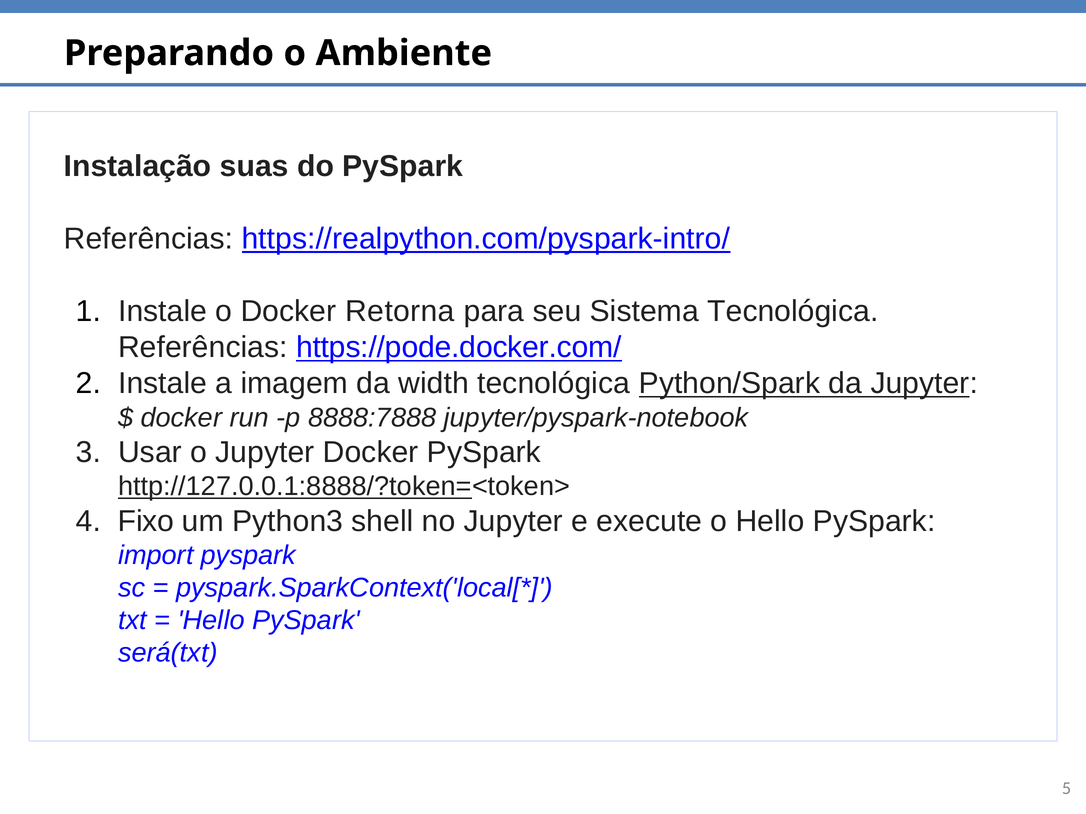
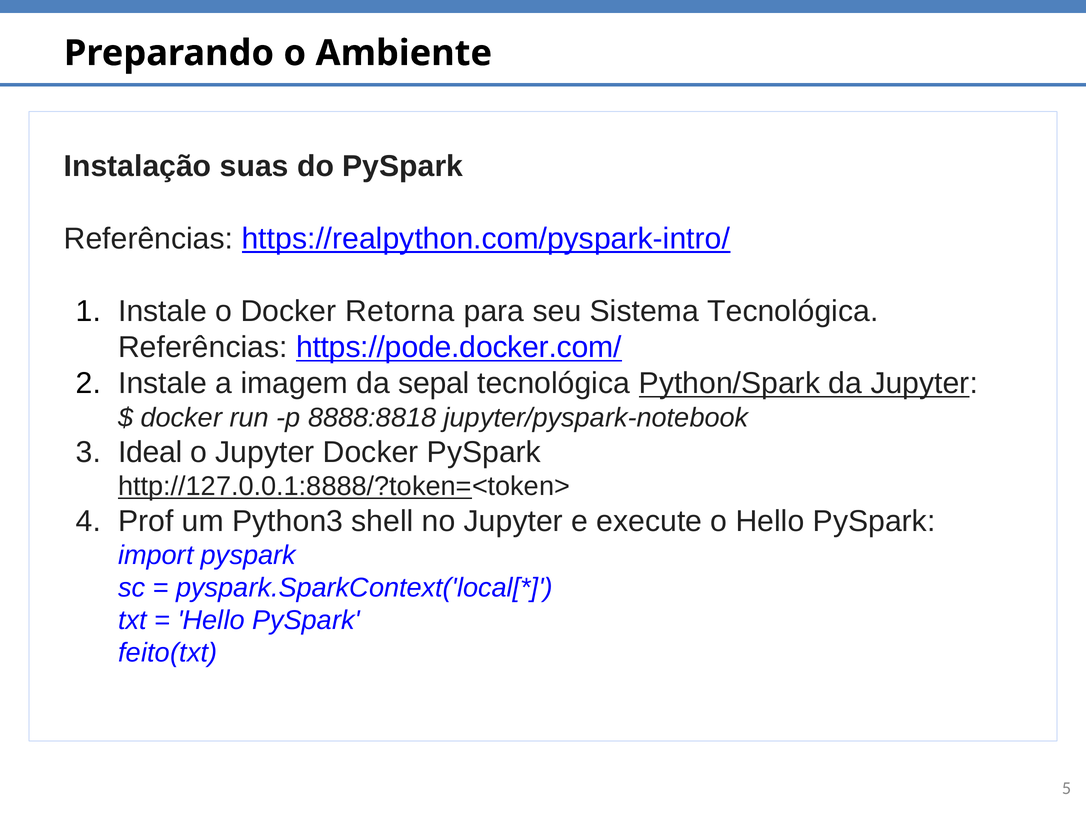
width: width -> sepal (434, 384)
8888:7888: 8888:7888 -> 8888:8818 (372, 418)
Usar: Usar -> Ideal (150, 453)
Fixo: Fixo -> Prof (146, 521)
será(txt: será(txt -> feito(txt (168, 653)
